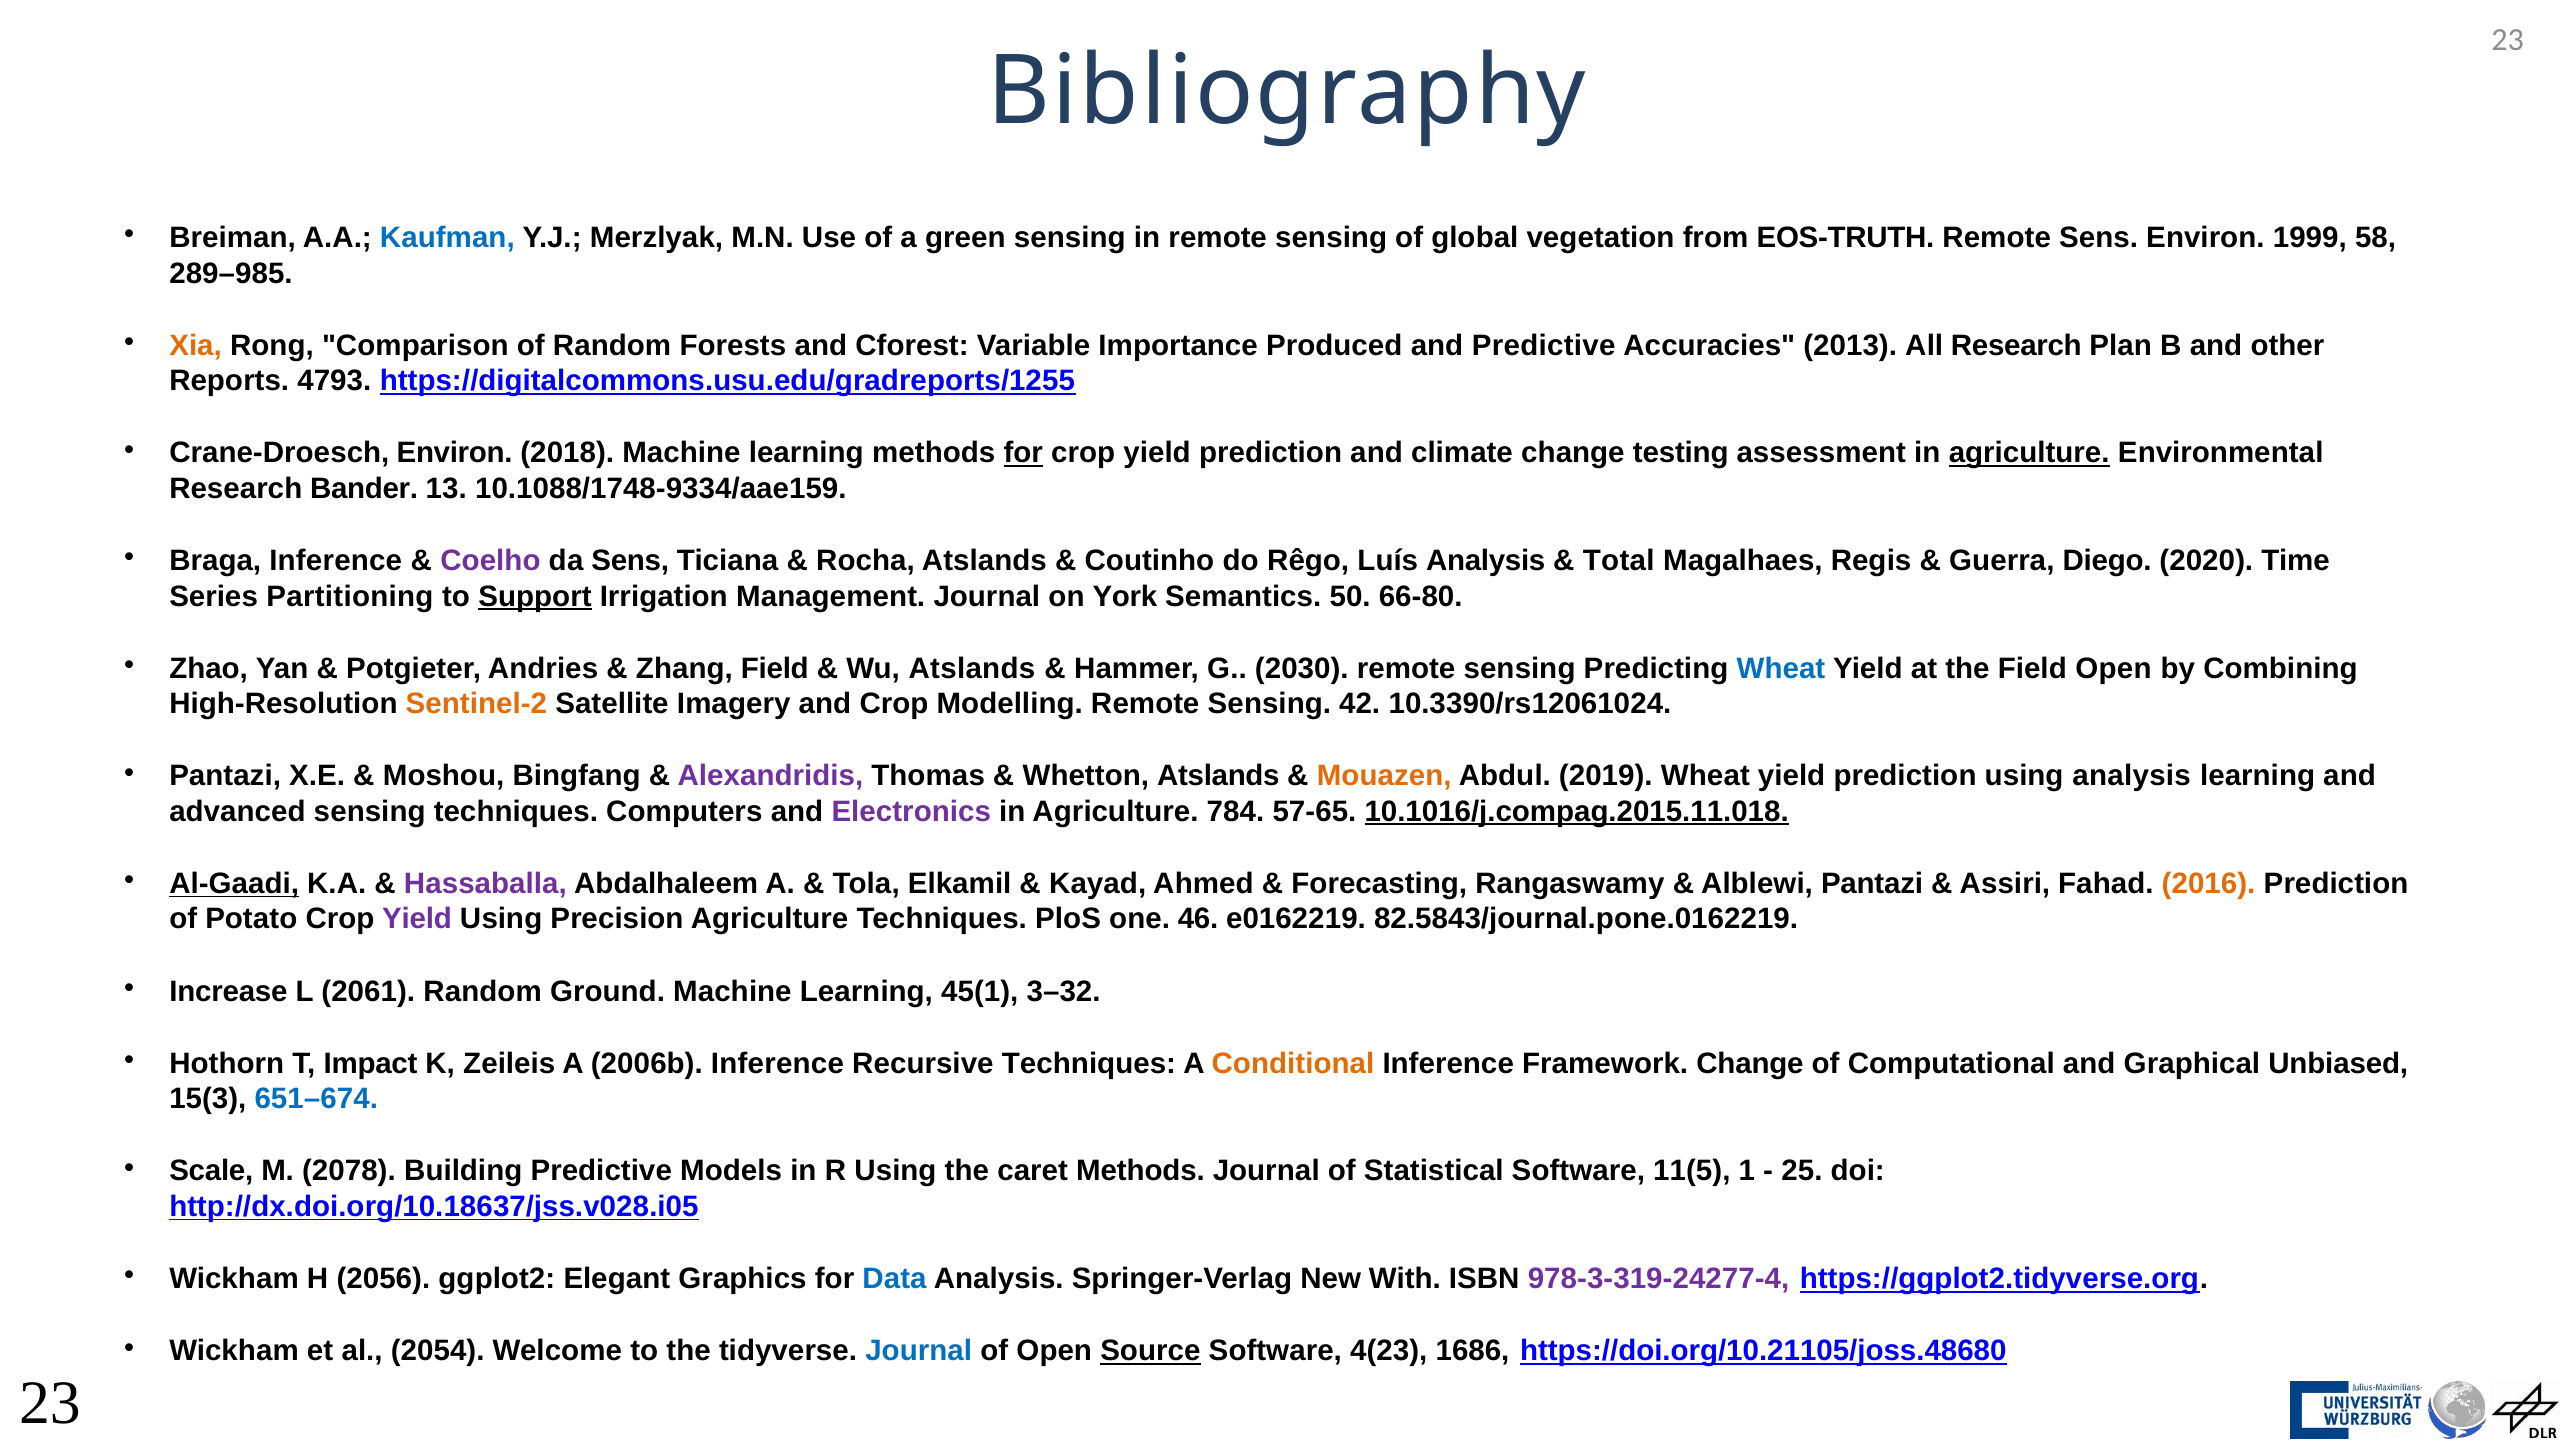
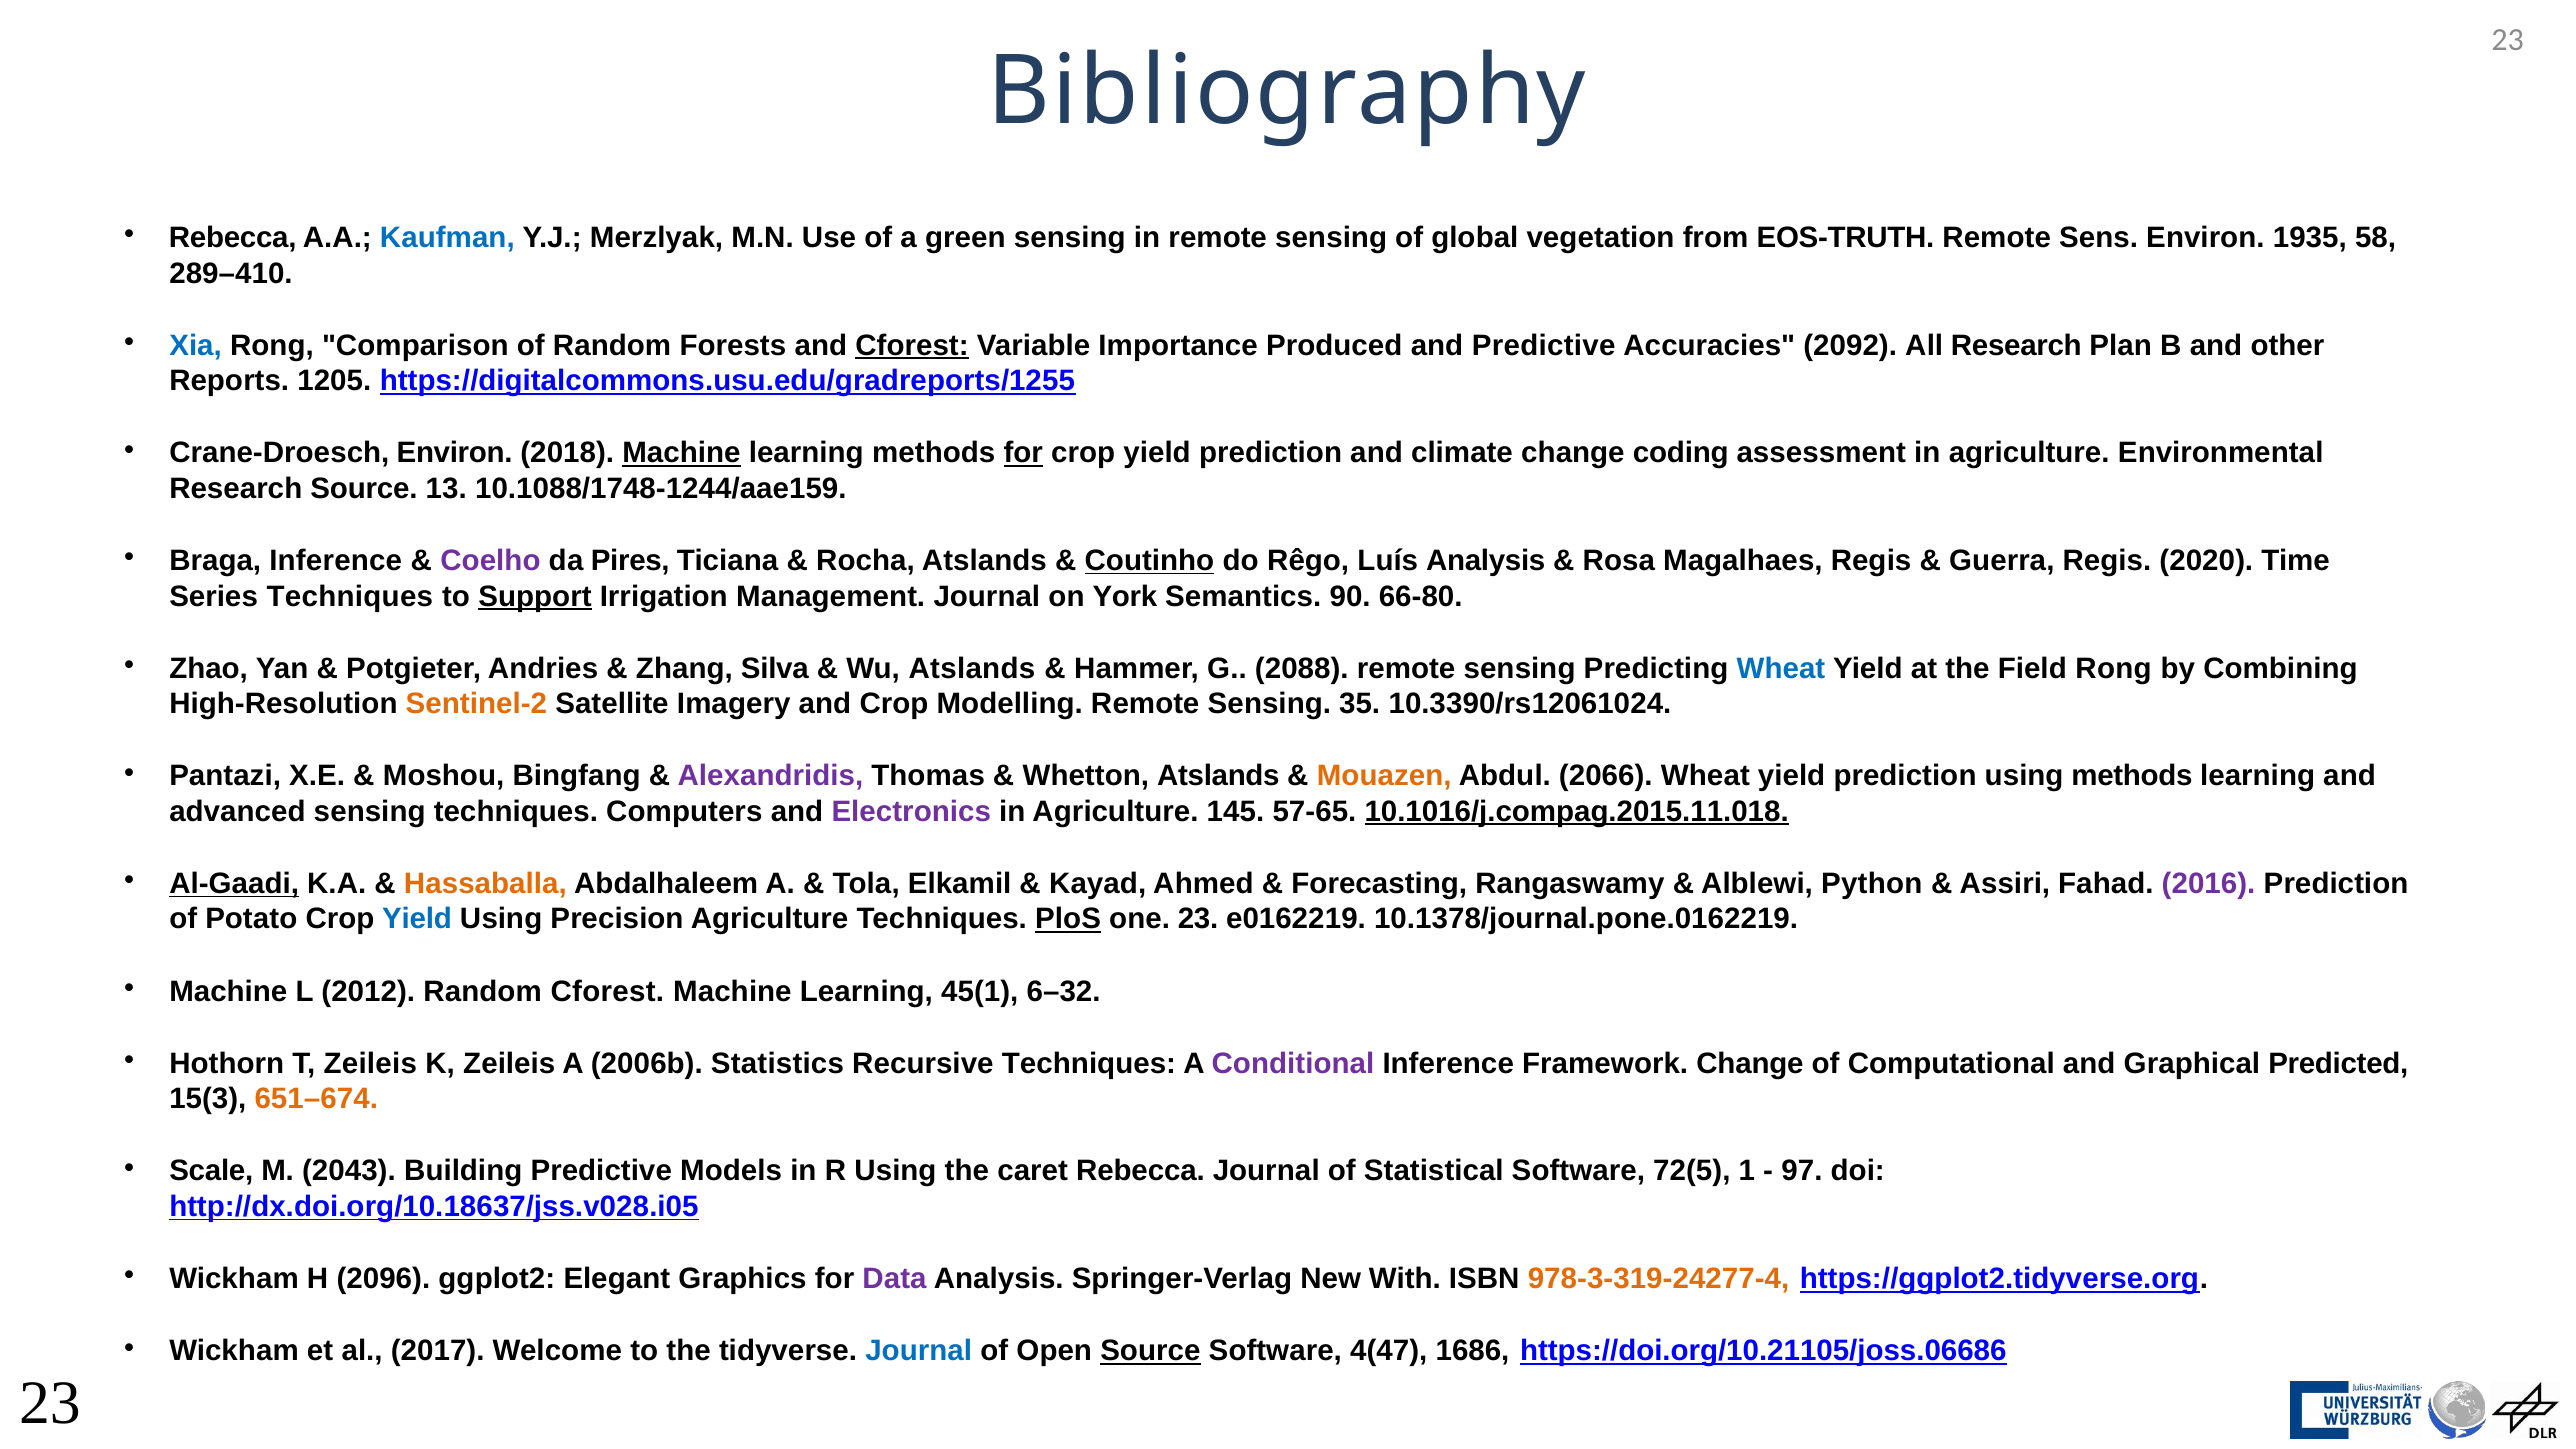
Breiman: Breiman -> Rebecca (233, 238)
1999: 1999 -> 1935 (2310, 238)
289–985: 289–985 -> 289–410 (231, 273)
Xia colour: orange -> blue (196, 346)
Cforest underline: none -> present (912, 346)
2013: 2013 -> 2092 (1850, 346)
4793: 4793 -> 1205 (334, 381)
Machine underline: none -> present (681, 453)
testing: testing -> coding (1681, 453)
agriculture underline: present -> none (2029, 453)
Research Bander: Bander -> Source (364, 489)
10.1088/1748-9334/aae159: 10.1088/1748-9334/aae159 -> 10.1088/1748-1244/aae159 (661, 489)
da Sens: Sens -> Pires (630, 561)
Coutinho underline: none -> present (1149, 561)
Total: Total -> Rosa (1619, 561)
Guerra Diego: Diego -> Regis (2107, 561)
Series Partitioning: Partitioning -> Techniques (350, 596)
50: 50 -> 90 (1350, 596)
Zhang Field: Field -> Silva (775, 669)
2030: 2030 -> 2088 (1302, 669)
Field Open: Open -> Rong (2114, 669)
42: 42 -> 35 (1360, 704)
2019: 2019 -> 2066 (1606, 776)
using analysis: analysis -> methods (2132, 776)
784: 784 -> 145 (1235, 812)
Hassaballa colour: purple -> orange (485, 884)
Alblewi Pantazi: Pantazi -> Python (1872, 884)
2016 colour: orange -> purple (2209, 884)
Yield colour: purple -> blue (417, 919)
PloS underline: none -> present (1068, 919)
one 46: 46 -> 23 (1198, 919)
82.5843/journal.pone.0162219: 82.5843/journal.pone.0162219 -> 10.1378/journal.pone.0162219 (1586, 919)
Increase: Increase -> Machine (228, 991)
2061: 2061 -> 2012 (368, 991)
Random Ground: Ground -> Cforest (607, 991)
3–32: 3–32 -> 6–32 (1064, 991)
T Impact: Impact -> Zeileis (370, 1064)
2006b Inference: Inference -> Statistics (777, 1064)
Conditional colour: orange -> purple (1293, 1064)
Unbiased: Unbiased -> Predicted (2338, 1064)
651–674 colour: blue -> orange (316, 1099)
2078: 2078 -> 2043 (349, 1171)
caret Methods: Methods -> Rebecca (1140, 1171)
11(5: 11(5 -> 72(5 (1692, 1171)
25: 25 -> 97 (1802, 1171)
2056: 2056 -> 2096 (383, 1279)
Data colour: blue -> purple (895, 1279)
978-3-319-24277-4 colour: purple -> orange (1659, 1279)
2054: 2054 -> 2017 (438, 1351)
4(23: 4(23 -> 4(47 (1389, 1351)
https://doi.org/10.21105/joss.48680: https://doi.org/10.21105/joss.48680 -> https://doi.org/10.21105/joss.06686 (1763, 1351)
